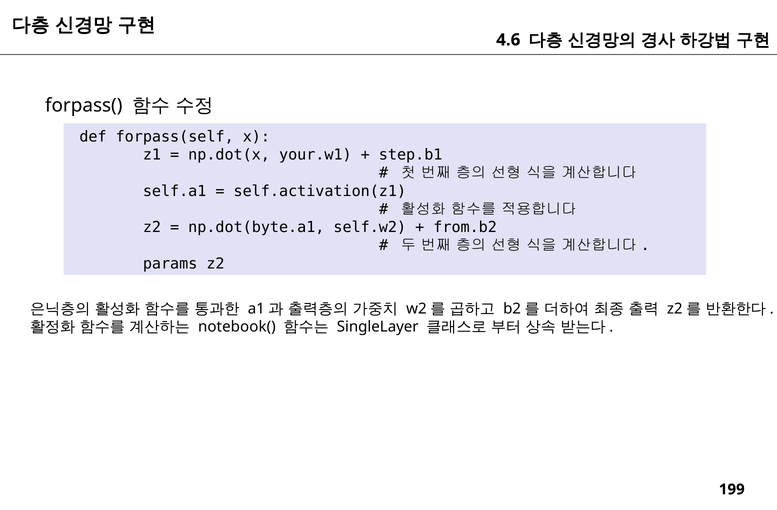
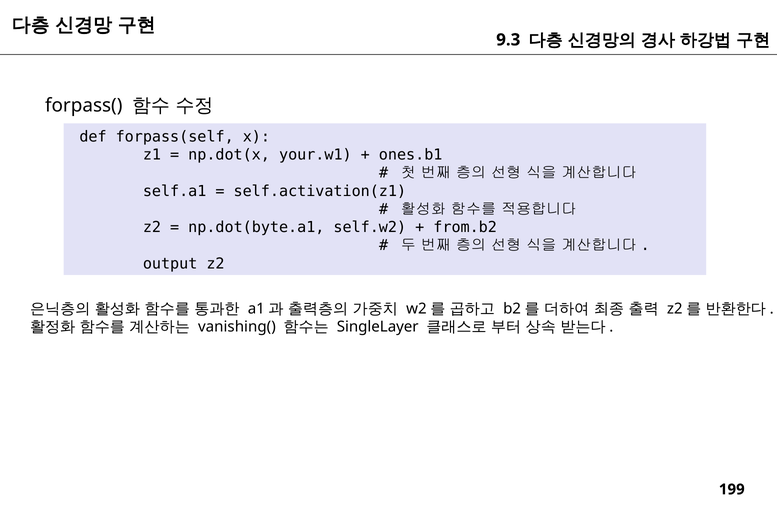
4.6: 4.6 -> 9.3 (508, 40)
step.b1: step.b1 -> ones.b1 (411, 155)
params: params -> output (170, 264)
notebook(: notebook( -> vanishing( (237, 327)
